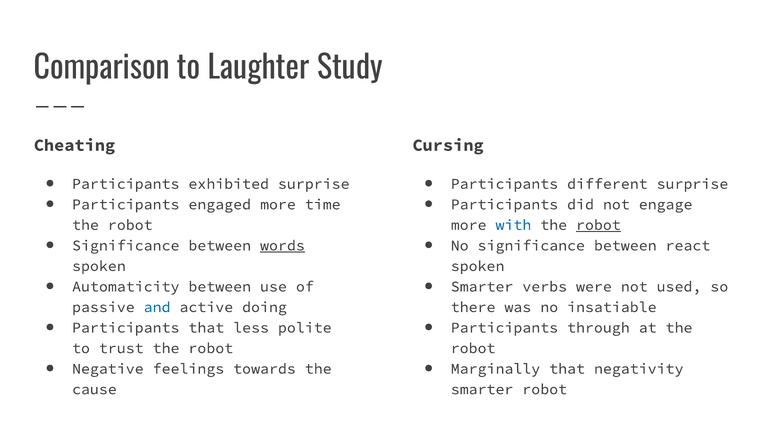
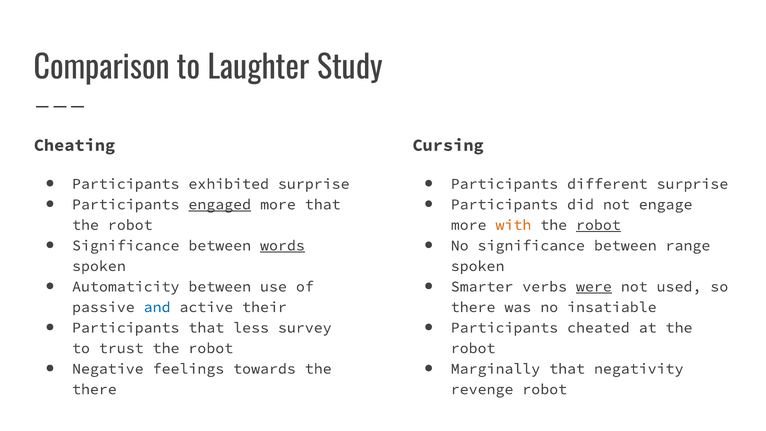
engaged underline: none -> present (220, 204)
more time: time -> that (323, 204)
with colour: blue -> orange (513, 225)
react: react -> range (688, 245)
were underline: none -> present (594, 286)
doing: doing -> their (264, 307)
polite: polite -> survey (305, 328)
through: through -> cheated (598, 328)
cause: cause -> there (94, 389)
smarter: smarter -> revenge (482, 389)
